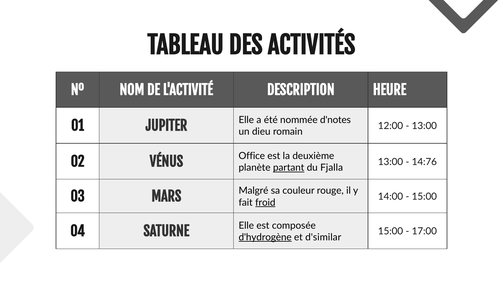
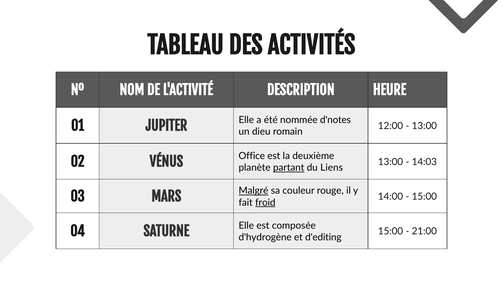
14:76: 14:76 -> 14:03 (424, 162)
Fjalla: Fjalla -> Liens (332, 168)
Malgré underline: none -> present (253, 191)
17:00: 17:00 -> 21:00 (424, 231)
d'hydrogène underline: present -> none (265, 237)
d'similar: d'similar -> d'editing (323, 237)
